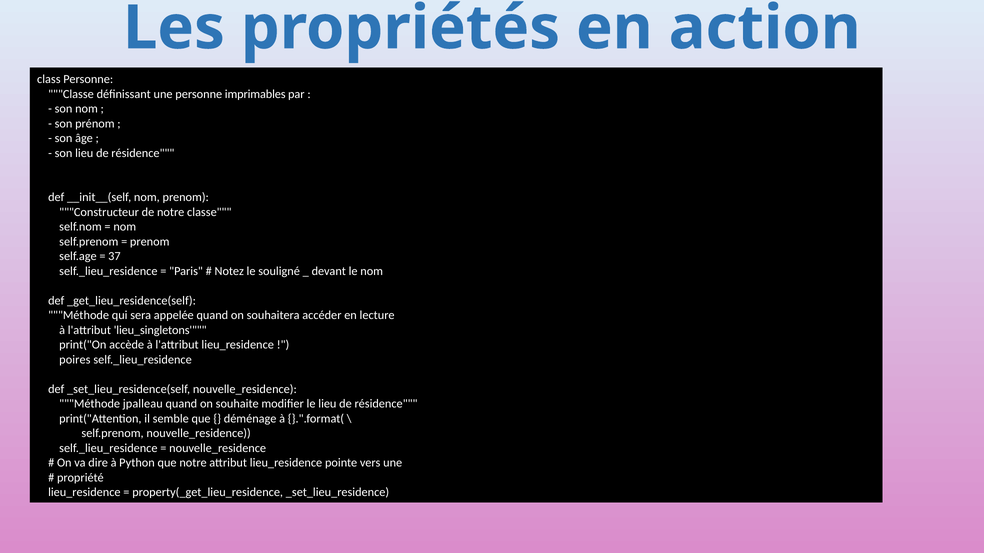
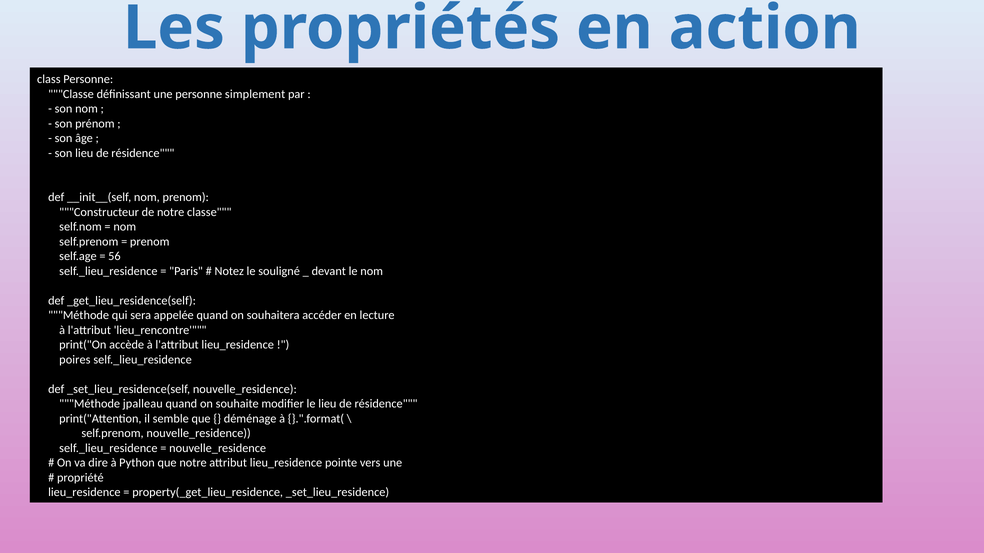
imprimables: imprimables -> simplement (255, 94)
37: 37 -> 56 (114, 257)
lieu_singletons: lieu_singletons -> lieu_rencontre (160, 330)
